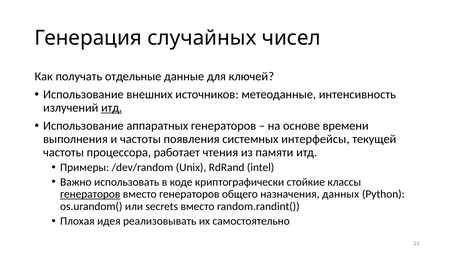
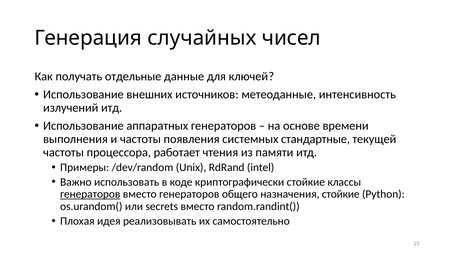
итд underline: present -> none (112, 108)
интерфейсы: интерфейсы -> стандартные (315, 139)
назначения данных: данных -> стойкие (341, 195)
